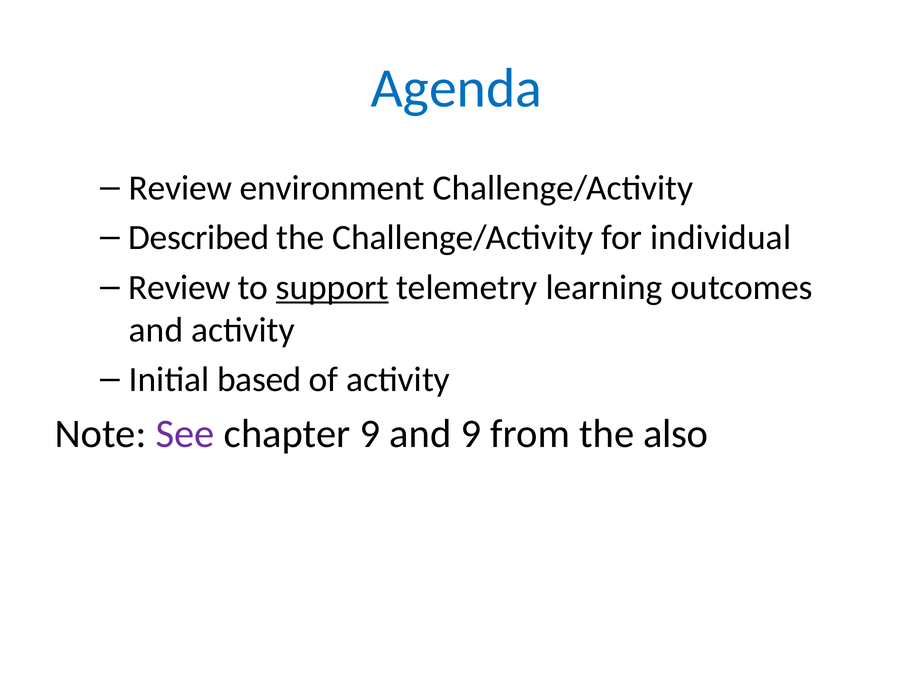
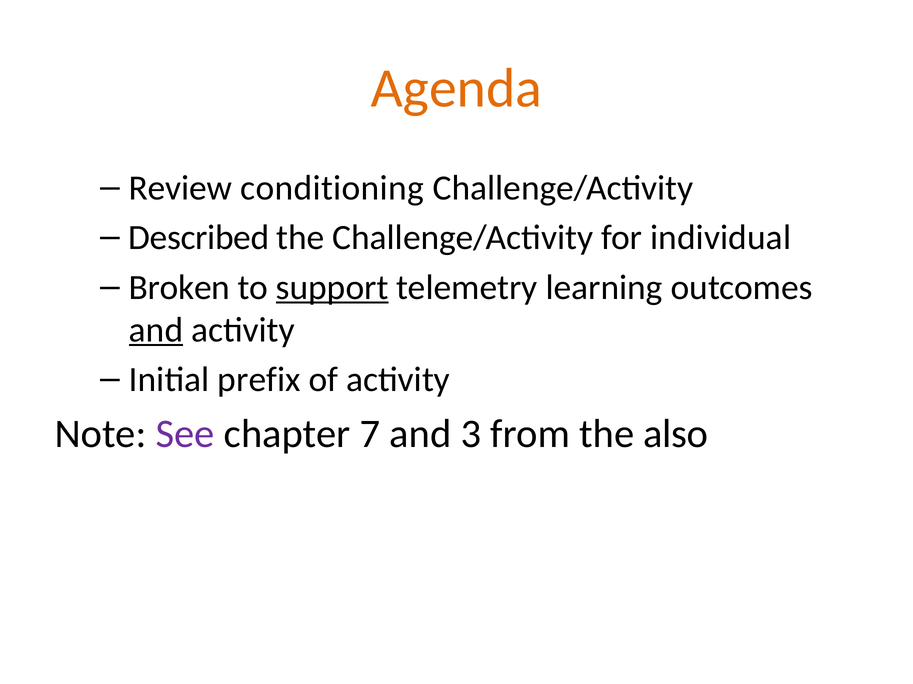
Agenda colour: blue -> orange (456, 88)
environment: environment -> conditioning (332, 188)
Review: Review -> Broken (180, 288)
and underline: none -> present (156, 330)
based: based -> prefix (259, 380)
chapter 9: 9 -> 7 (370, 434)
and 9: 9 -> 3 (471, 434)
